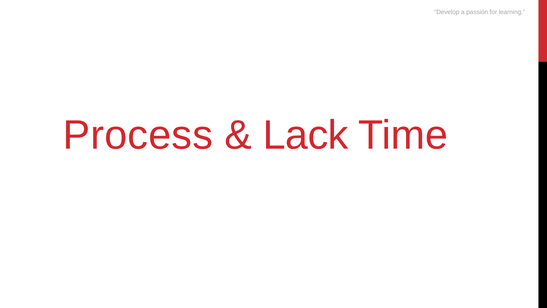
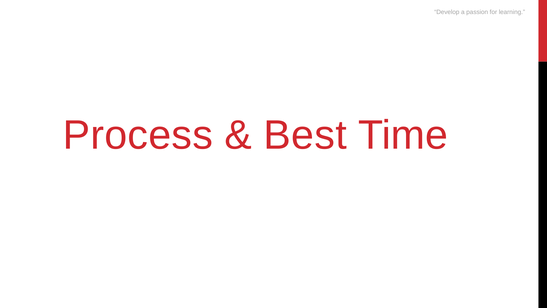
Lack: Lack -> Best (305, 135)
